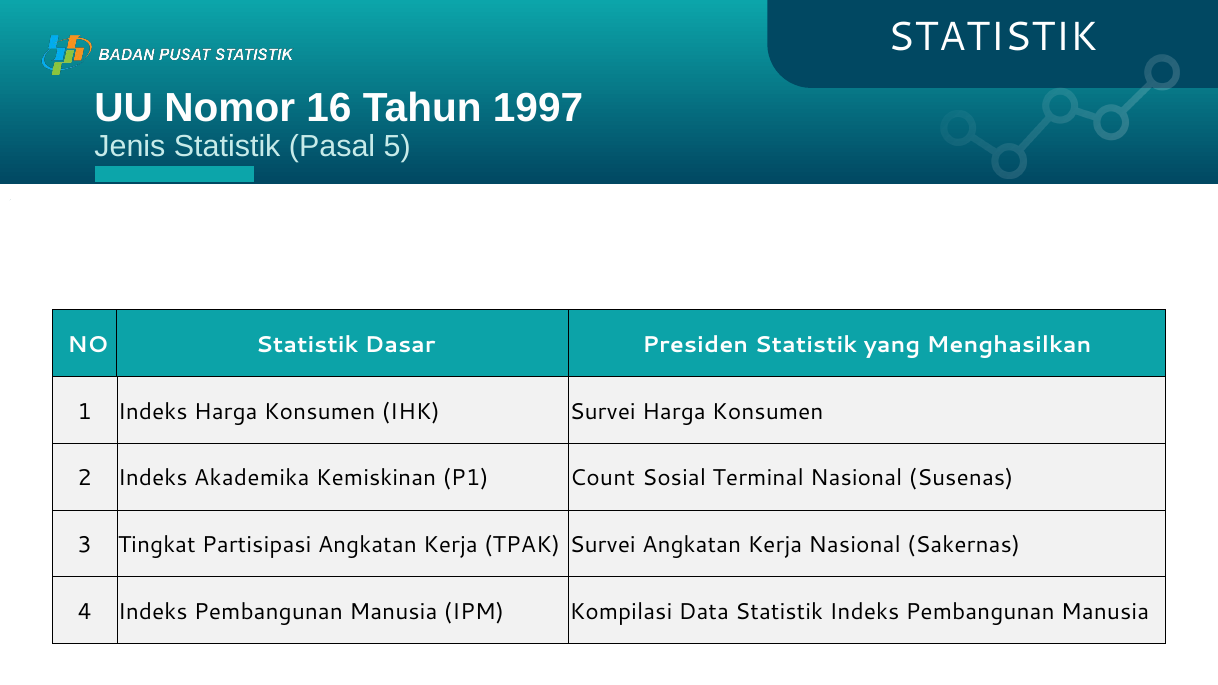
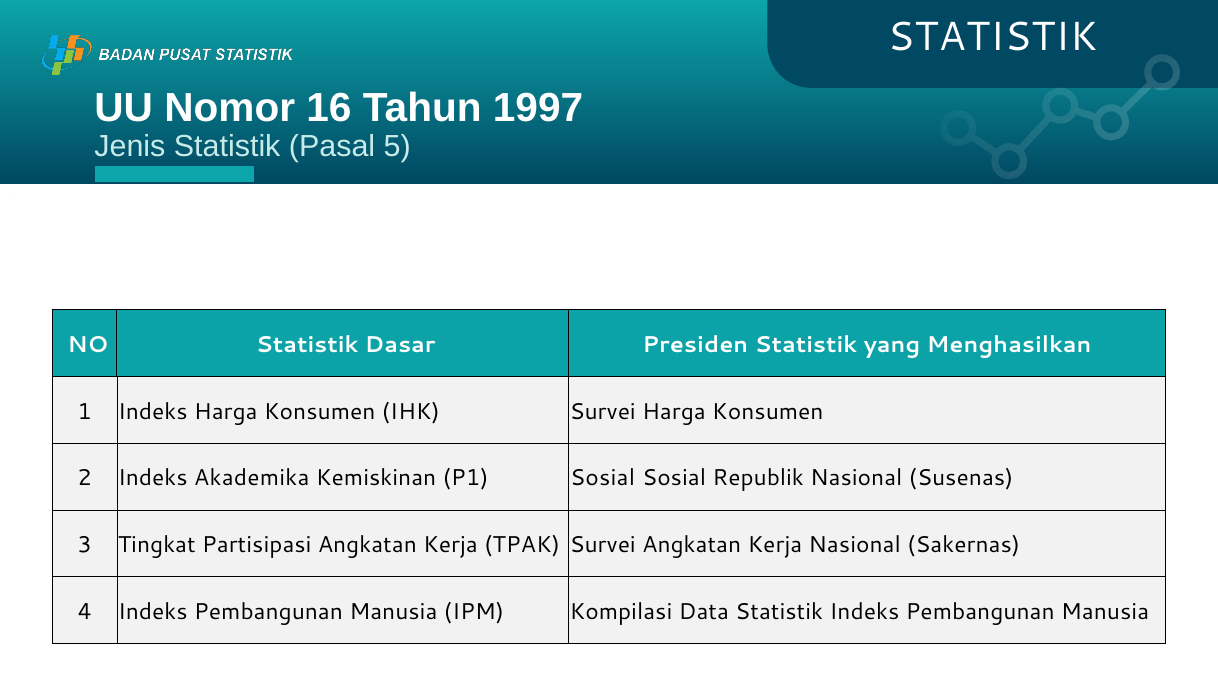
P1 Count: Count -> Sosial (603, 478)
Terminal: Terminal -> Republik (758, 478)
